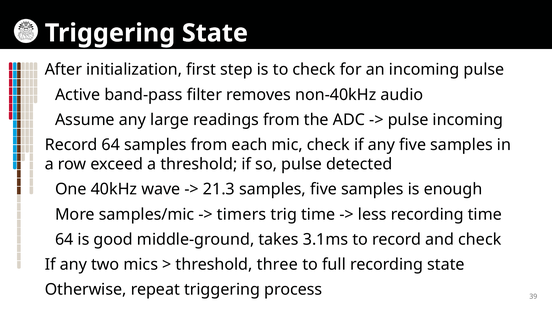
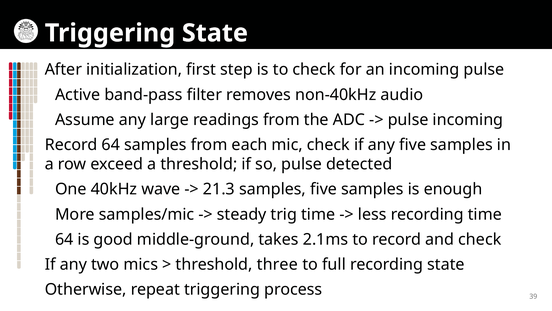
timers: timers -> steady (242, 214)
3.1ms: 3.1ms -> 2.1ms (326, 239)
